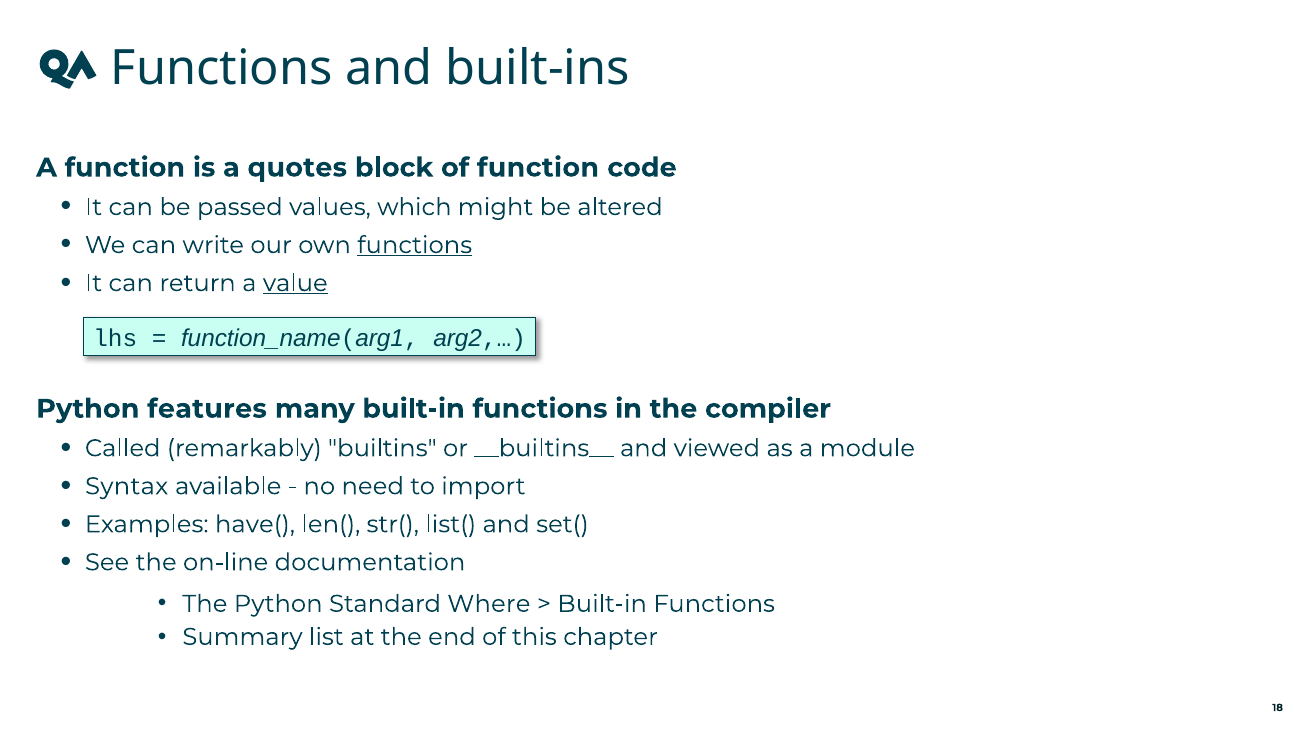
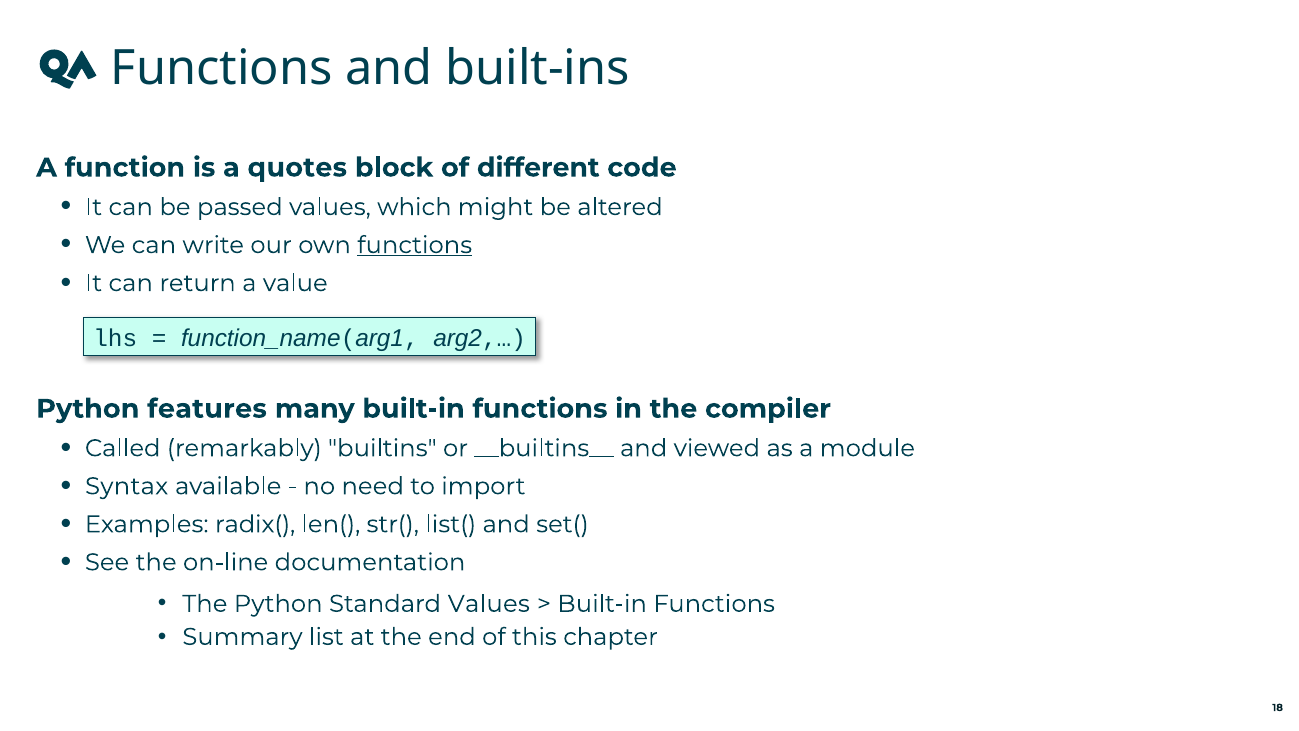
of function: function -> different (538, 168)
value underline: present -> none (295, 283)
have(: have( -> radix( (255, 524)
Standard Where: Where -> Values (489, 604)
